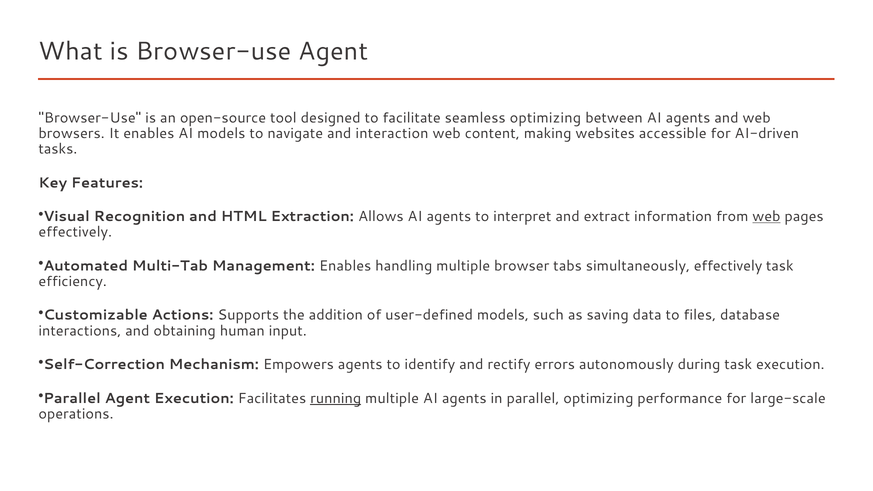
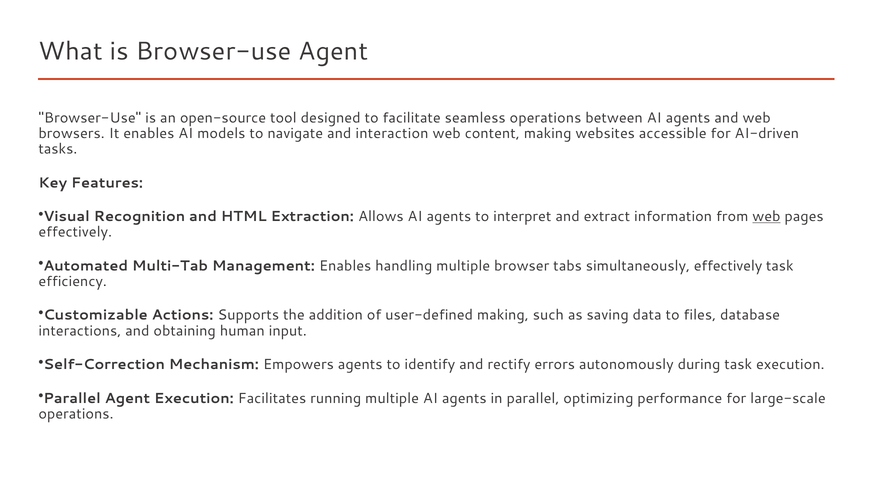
seamless optimizing: optimizing -> operations (545, 118)
user-defined models: models -> making (503, 315)
running underline: present -> none (336, 398)
